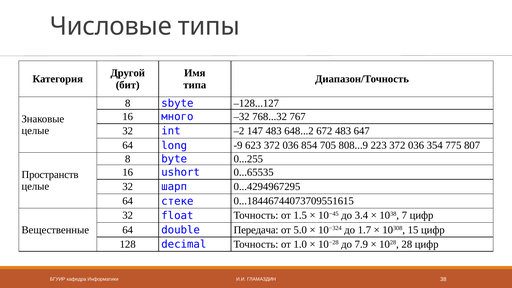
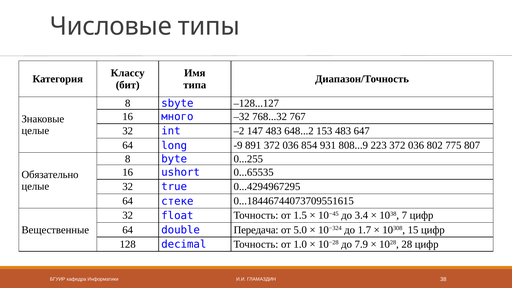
Другой: Другой -> Классу (128, 73)
672: 672 -> 153 (324, 131)
623: 623 -> 891 (253, 145)
705: 705 -> 931 (328, 145)
354: 354 -> 802 (435, 145)
Пространств: Пространств -> Обязательно (50, 175)
шарп: шарп -> true (174, 187)
